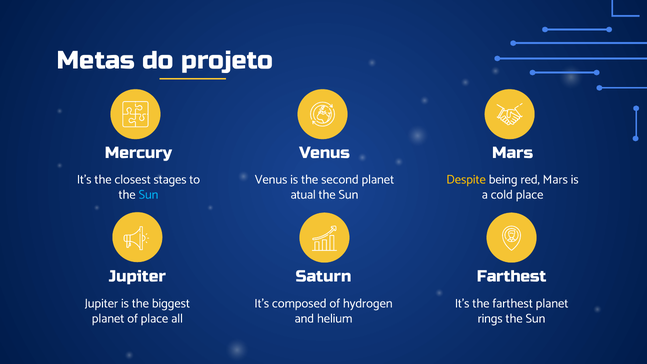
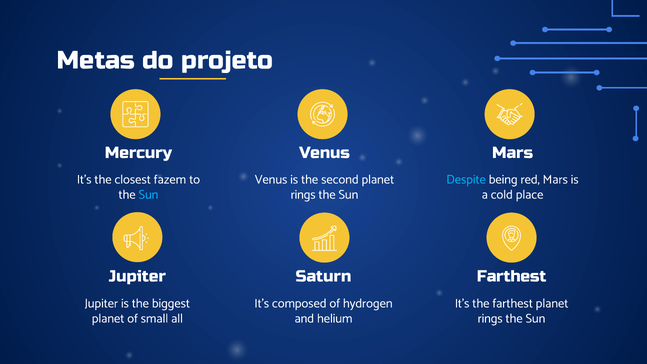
stages: stages -> fazem (170, 179)
Despite colour: yellow -> light blue (466, 179)
atual: atual -> rings (303, 194)
of place: place -> small (154, 318)
